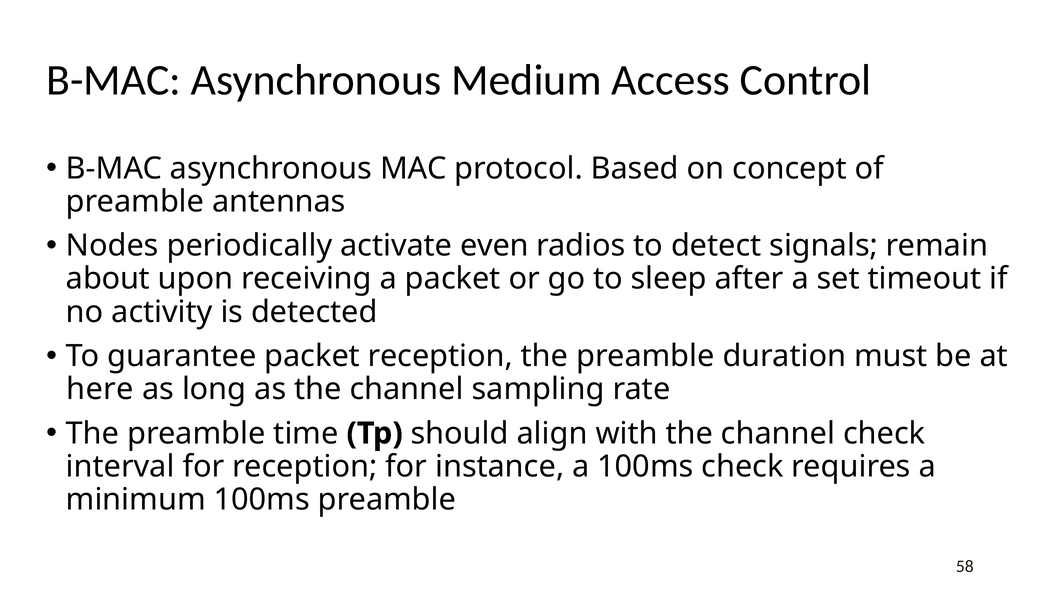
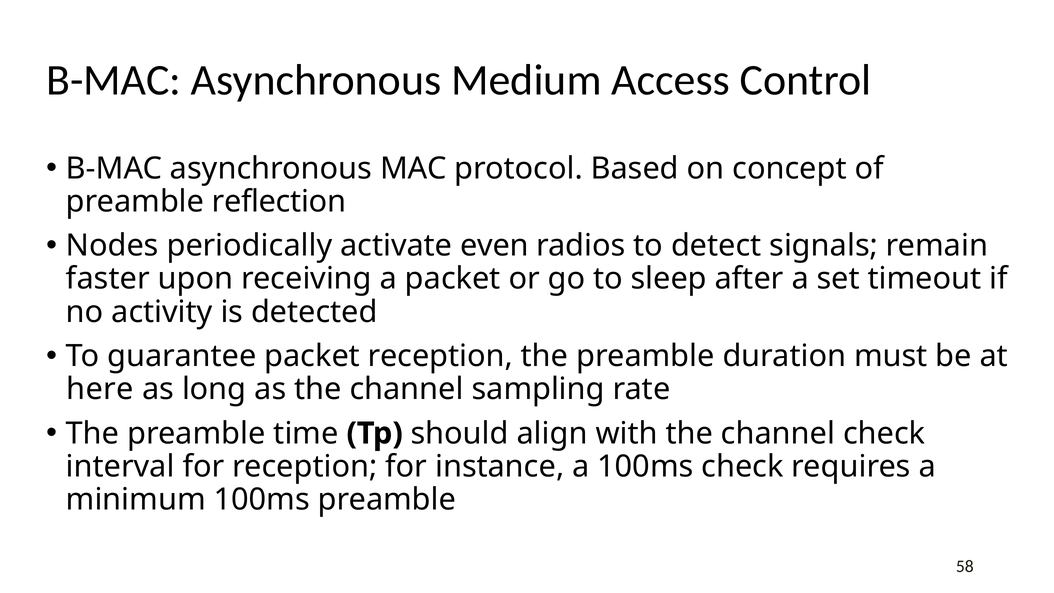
antennas: antennas -> reflection (279, 201)
about: about -> faster (108, 279)
